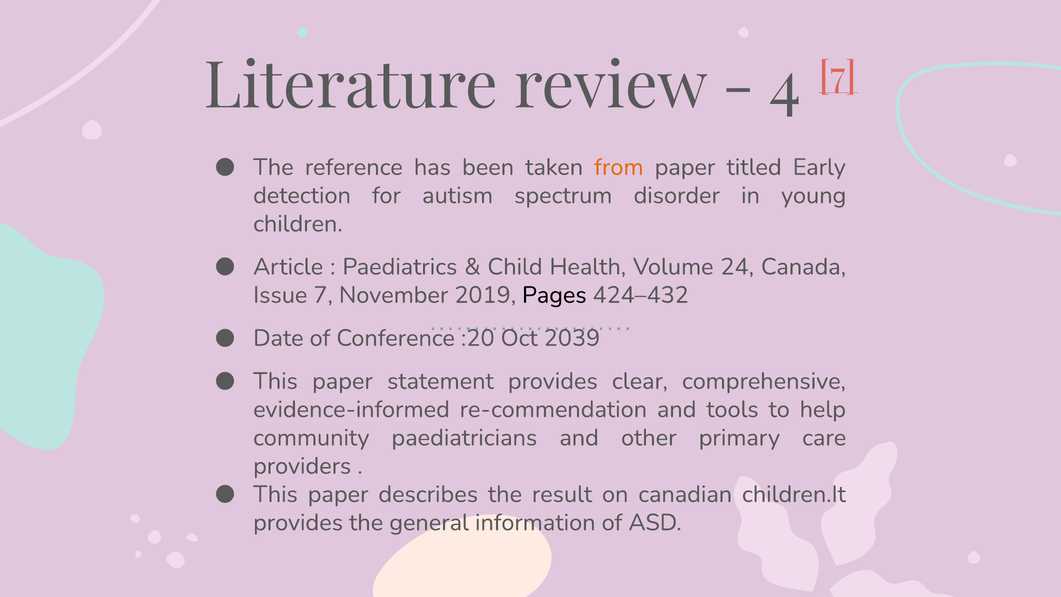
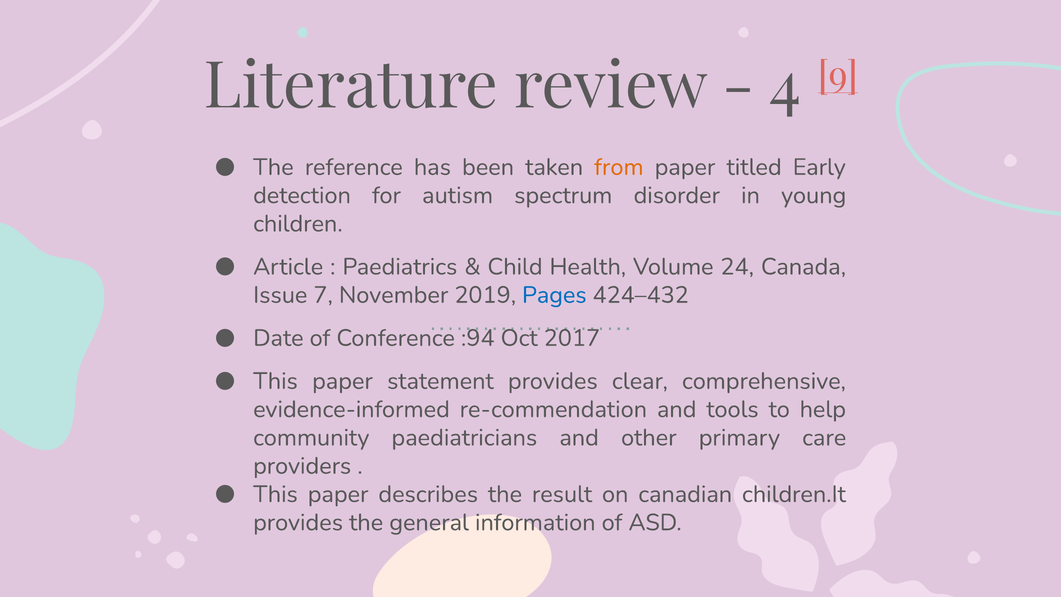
4 7: 7 -> 9 (838, 76)
Pages colour: black -> blue (554, 295)
:20: :20 -> :94 (478, 338)
2039: 2039 -> 2017 (572, 338)
